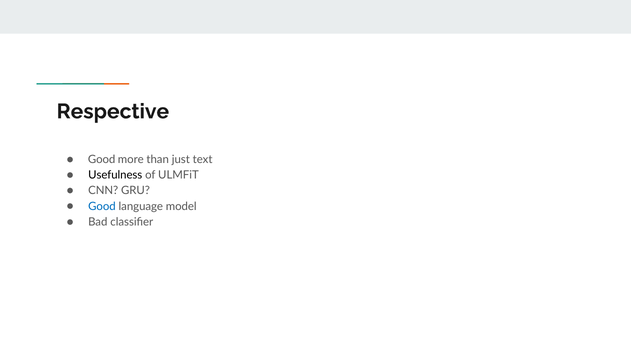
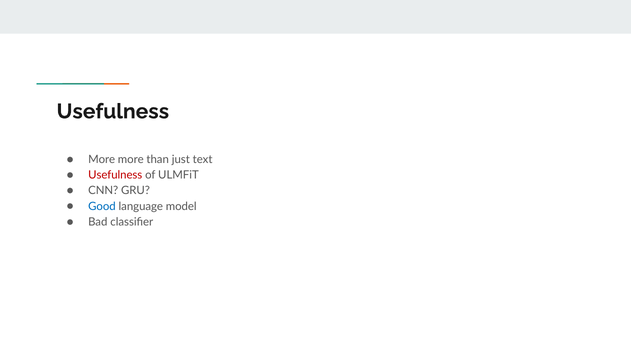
Respective: Respective -> Usefulness (113, 111)
Good: Good -> More (102, 159)
Usefulness colour: black -> red (115, 175)
